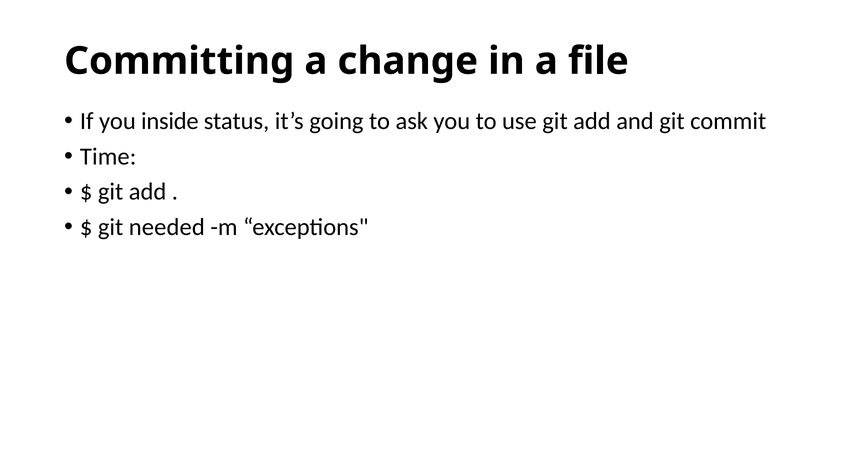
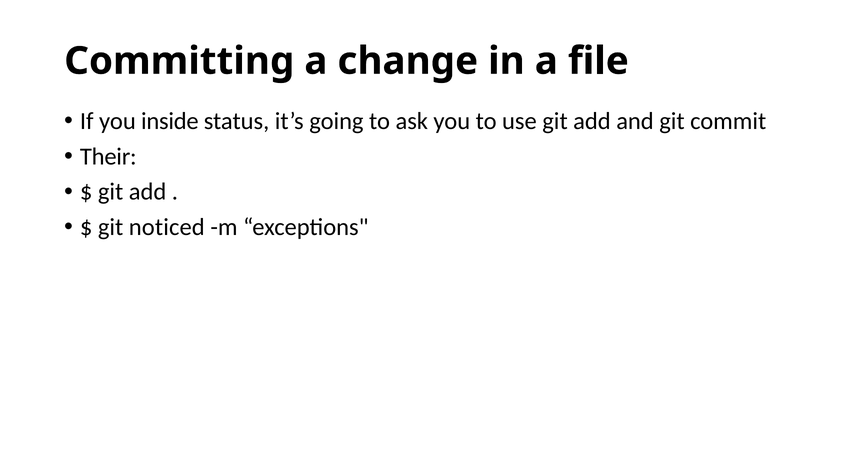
Time: Time -> Their (108, 157)
needed: needed -> noticed (167, 227)
